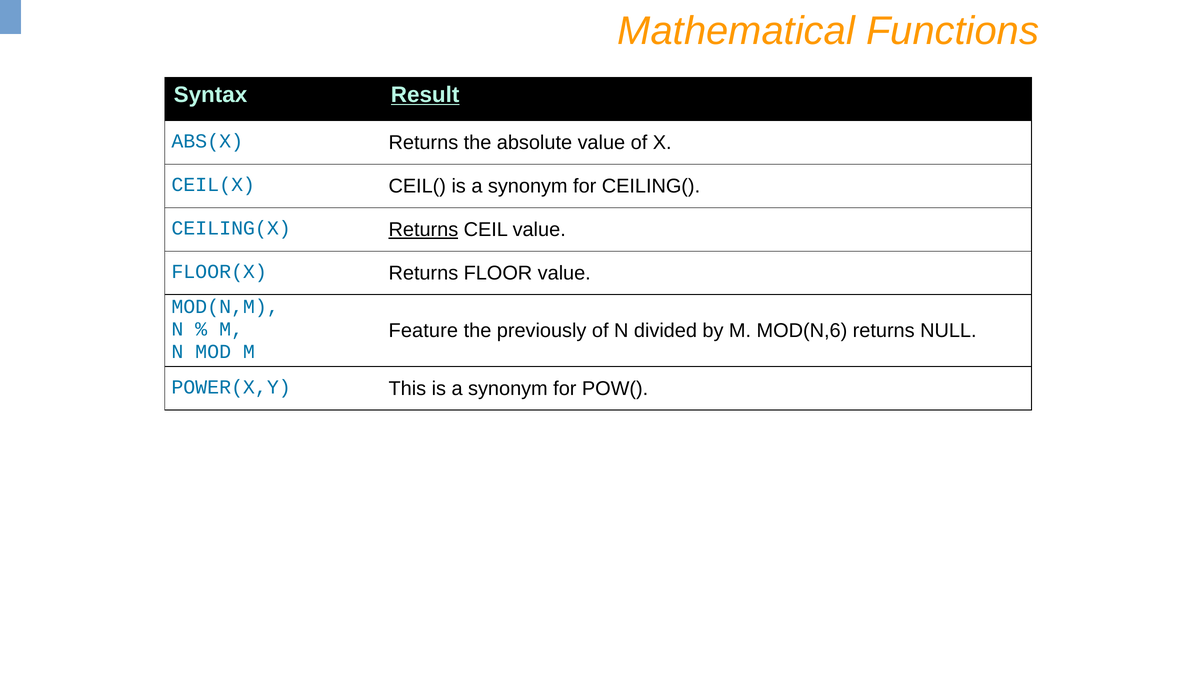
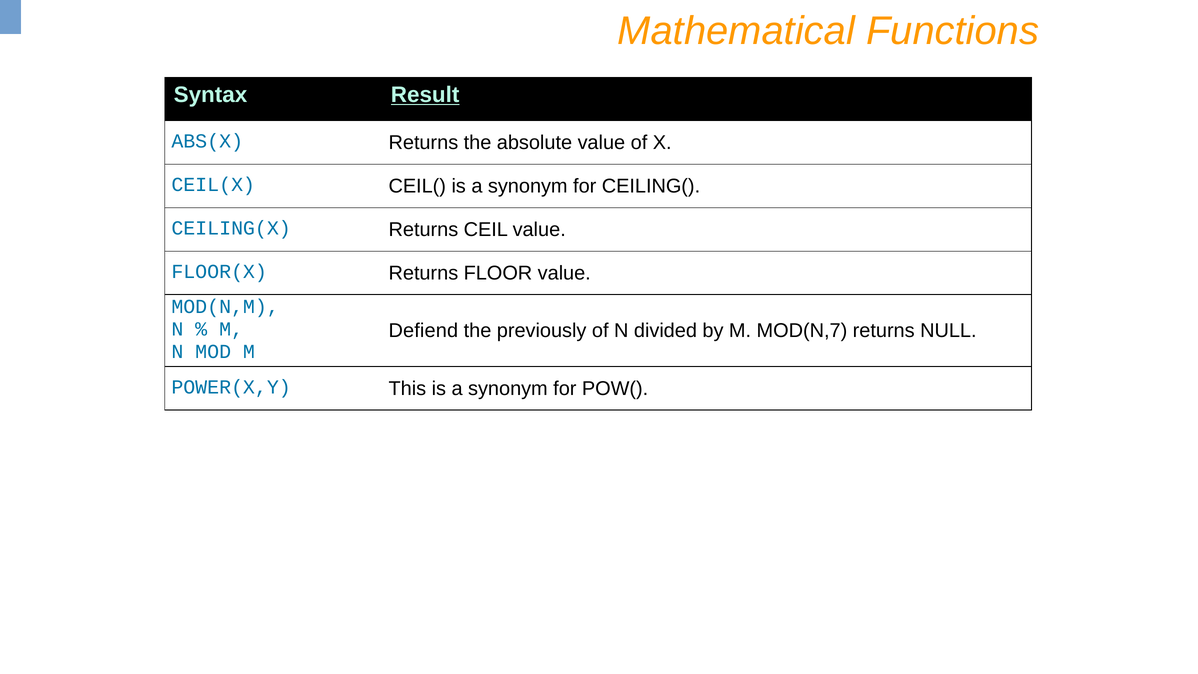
Returns underline: present -> none (423, 230)
Feature: Feature -> Defiend (423, 331)
MOD(N,6: MOD(N,6 -> MOD(N,7 (802, 331)
